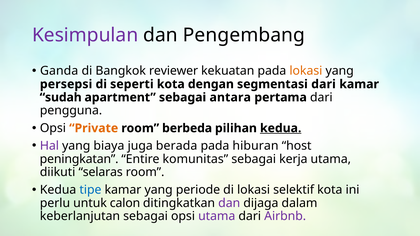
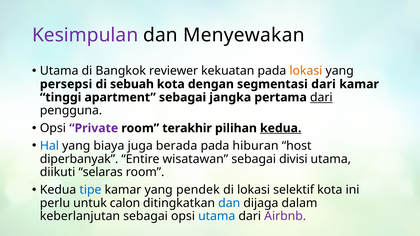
Pengembang: Pengembang -> Menyewakan (244, 35)
Ganda: Ganda -> Utama (59, 71)
seperti: seperti -> sebuah (132, 84)
sudah: sudah -> tinggi (61, 97)
antara: antara -> jangka (230, 97)
dari underline: none -> present (321, 97)
Private colour: orange -> purple (94, 128)
berbeda: berbeda -> terakhir (187, 128)
Hal colour: purple -> blue (49, 146)
peningkatan: peningkatan -> diperbanyak (79, 159)
komunitas: komunitas -> wisatawan (195, 159)
kerja: kerja -> divisi (293, 159)
periode: periode -> pendek (198, 190)
dan colour: purple -> blue (229, 203)
utama colour: purple -> blue (217, 216)
